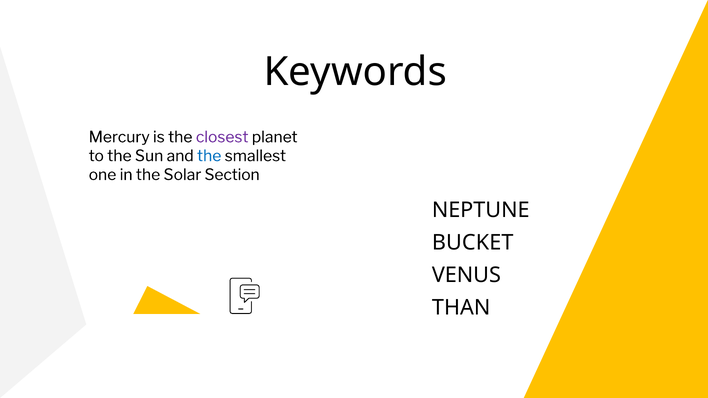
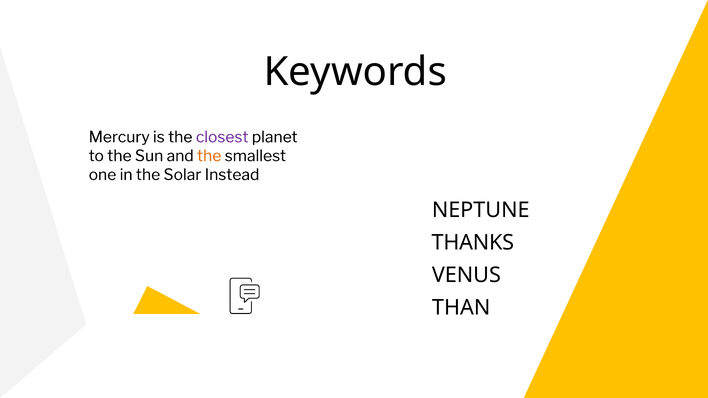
the colour: blue -> orange (209, 156)
Section: Section -> Instead (232, 175)
BUCKET: BUCKET -> THANKS (473, 243)
